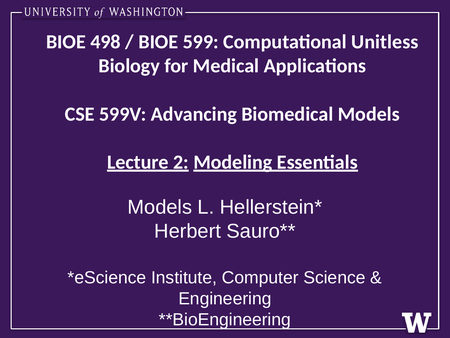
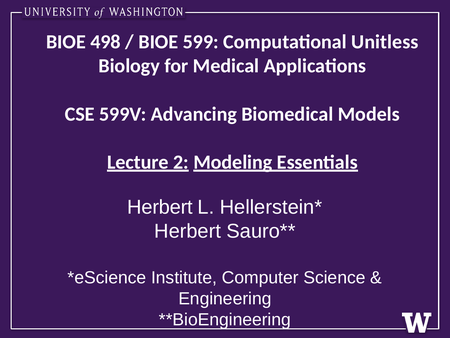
Models: Models -> Herbert (160, 207)
